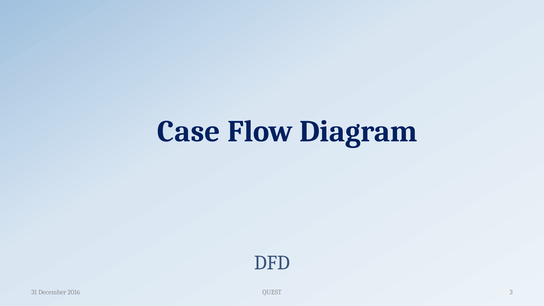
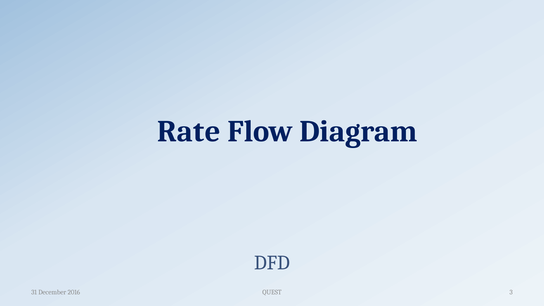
Case: Case -> Rate (189, 131)
